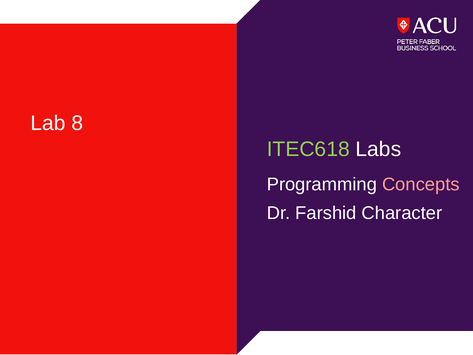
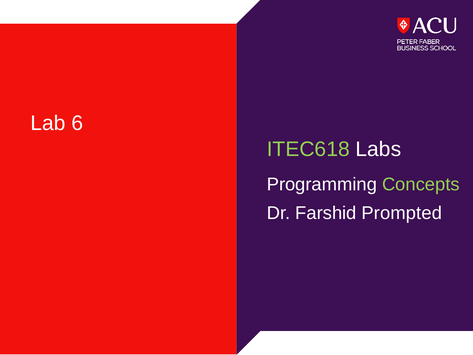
8: 8 -> 6 (77, 123)
Concepts colour: pink -> light green (421, 184)
Character: Character -> Prompted (402, 213)
